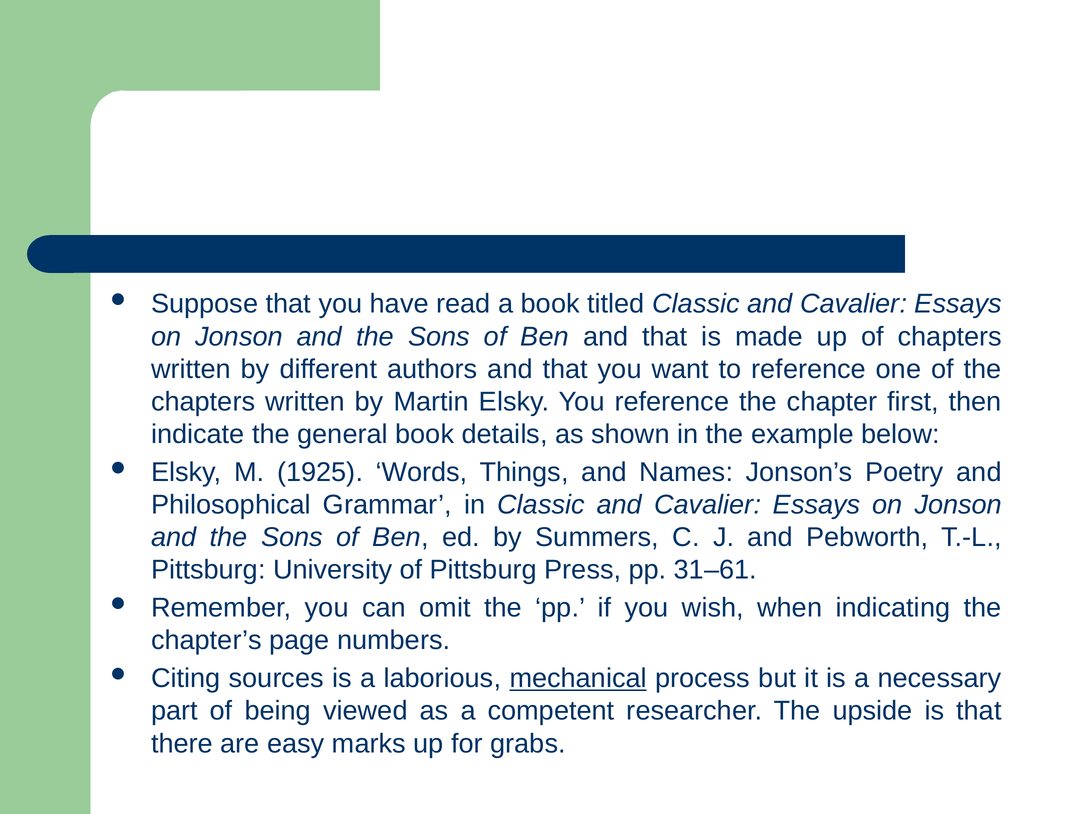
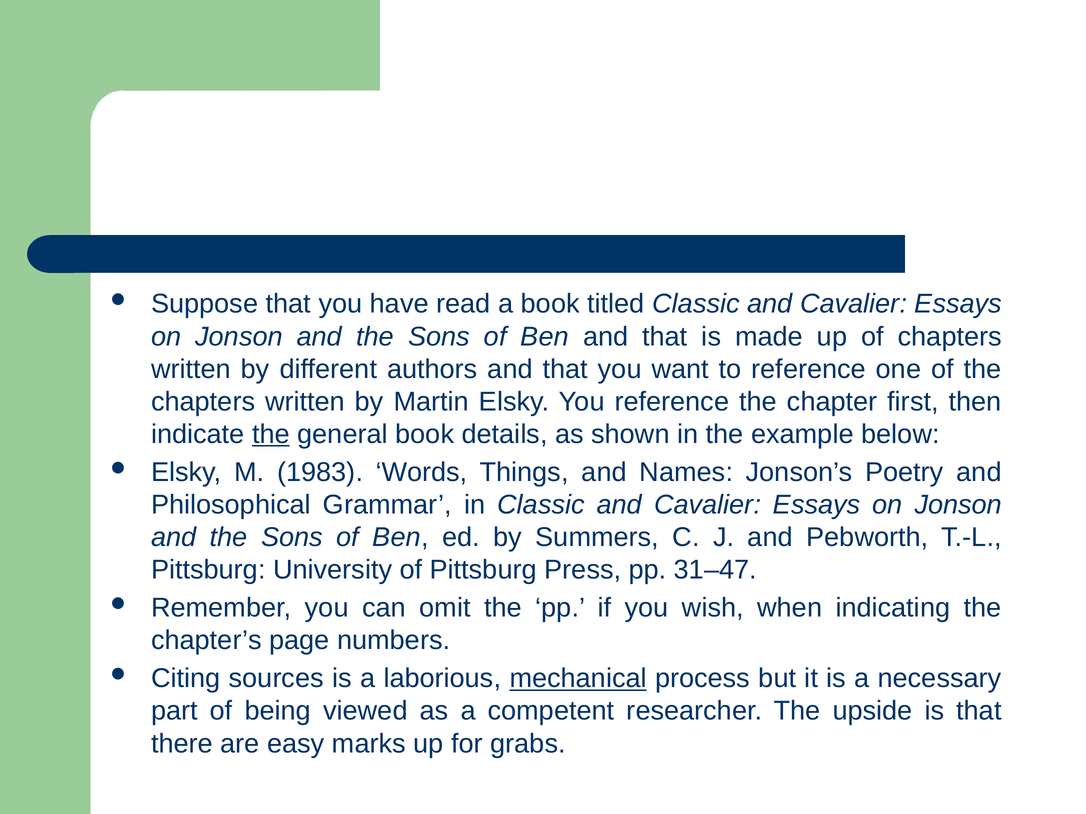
the underline: none -> present (271, 435)
1925: 1925 -> 1983 (320, 473)
31–61: 31–61 -> 31–47 (715, 570)
